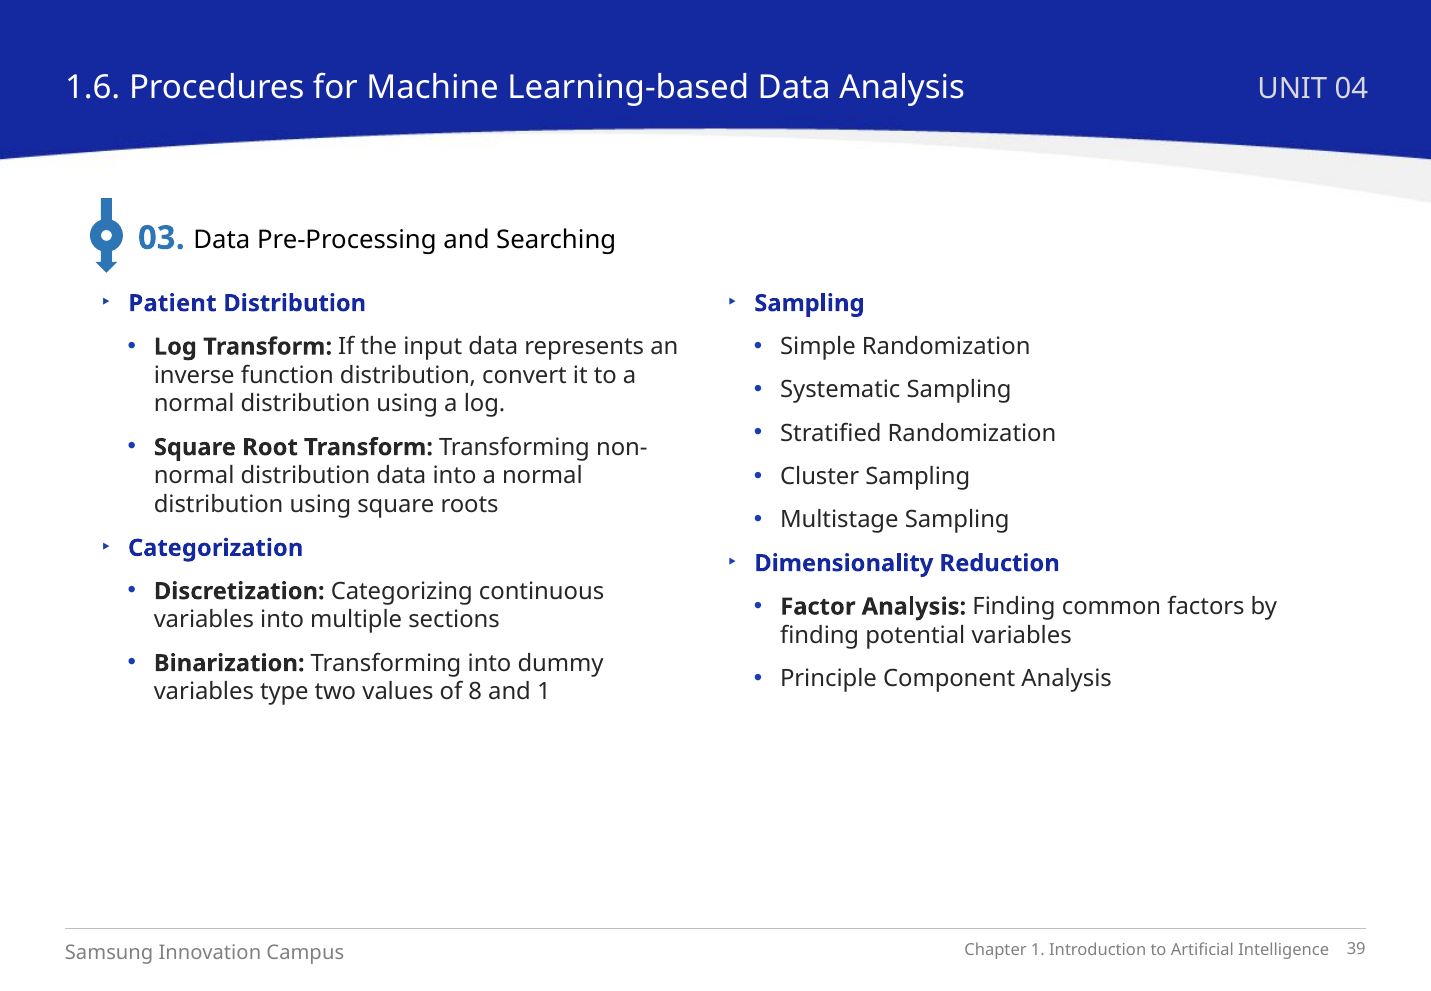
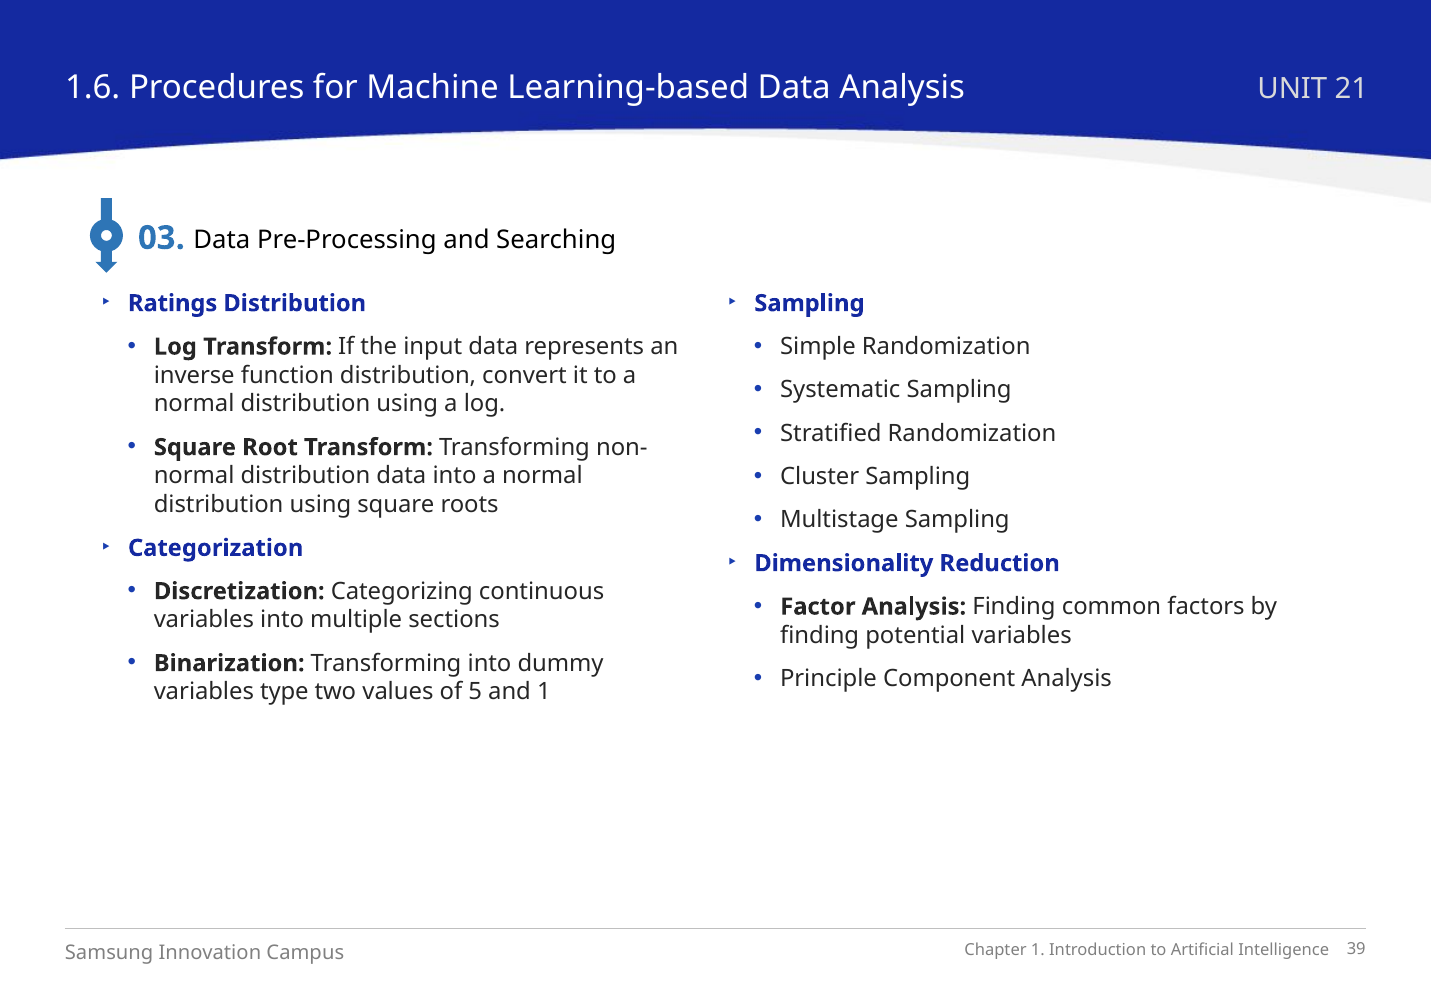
04: 04 -> 21 (1351, 89)
Patient: Patient -> Ratings (173, 303)
8: 8 -> 5 (475, 692)
